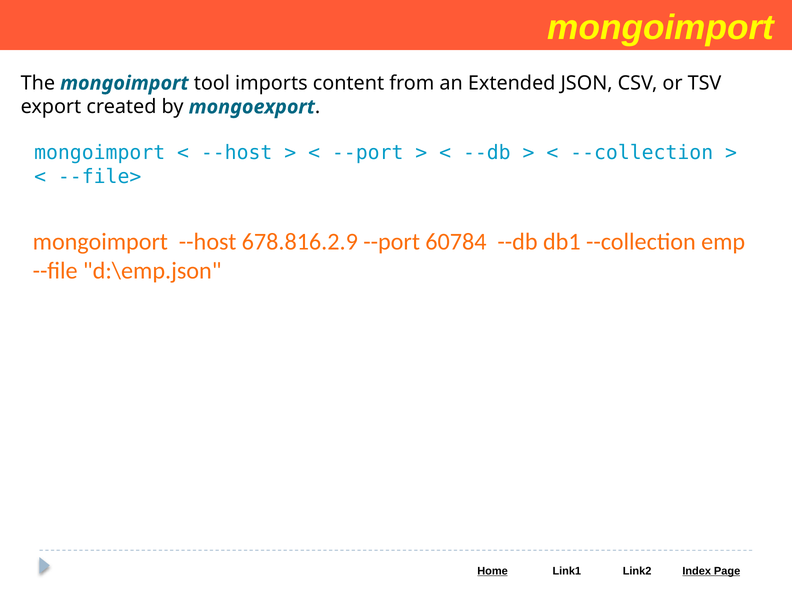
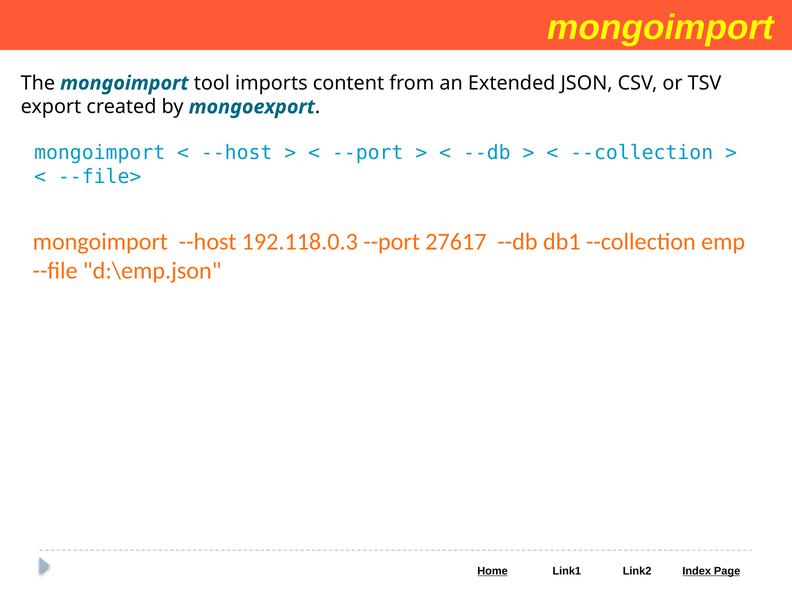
678.816.2.9: 678.816.2.9 -> 192.118.0.3 (300, 242)
60784: 60784 -> 27617 (456, 242)
